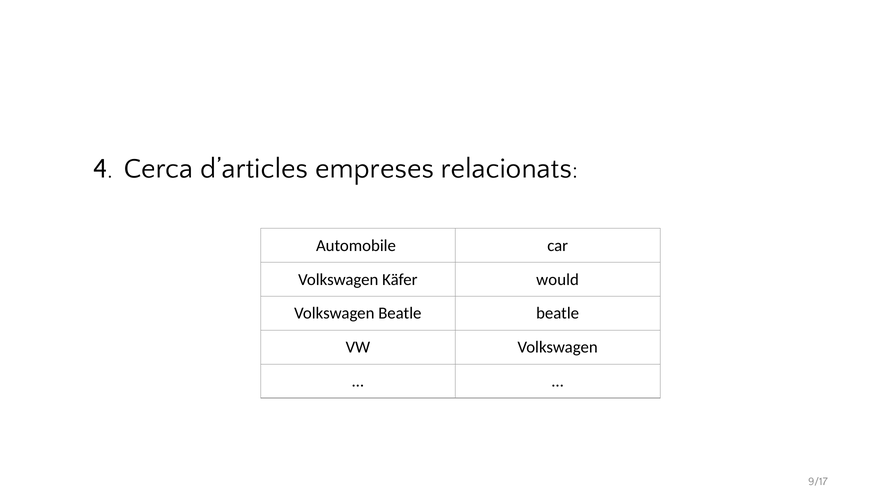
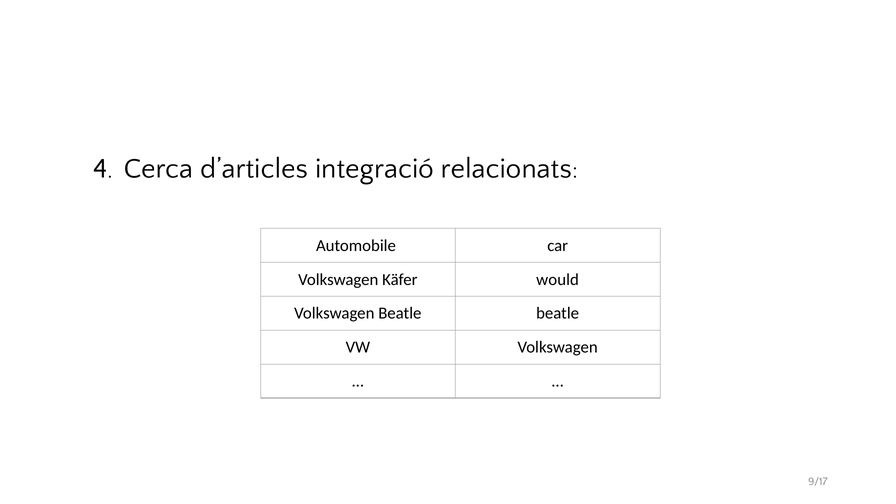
empreses: empreses -> integració (375, 169)
